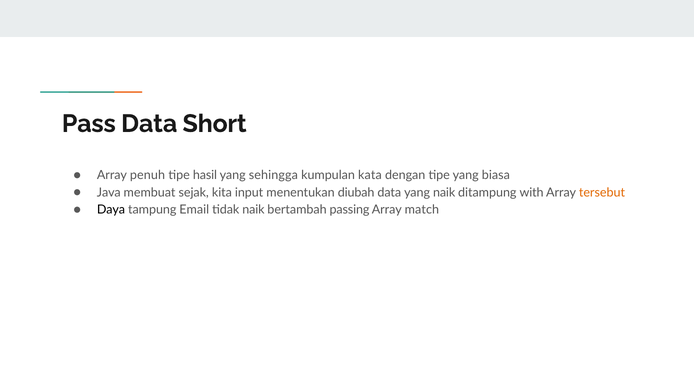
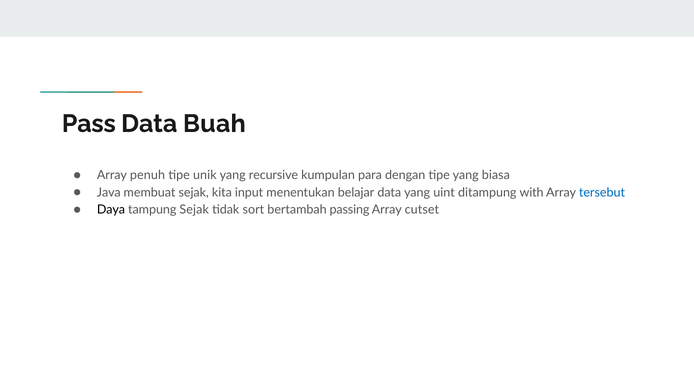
Short: Short -> Buah (214, 124)
hasil: hasil -> unik (205, 175)
sehingga: sehingga -> recursive (273, 175)
kata: kata -> para (370, 175)
diubah: diubah -> belajar (356, 193)
yang naik: naik -> uint (444, 193)
tersebut colour: orange -> blue (602, 193)
tampung Email: Email -> Sejak (194, 210)
tidak naik: naik -> sort (253, 210)
match: match -> cutset (422, 210)
